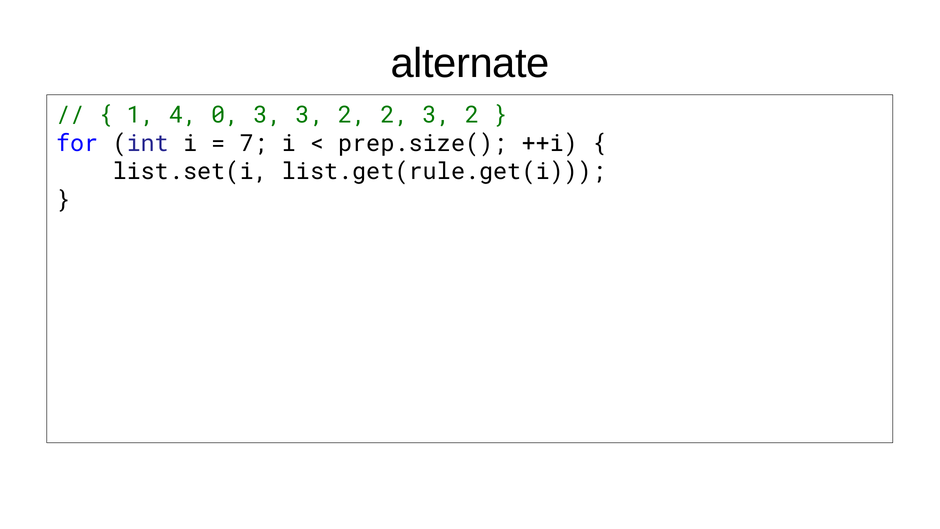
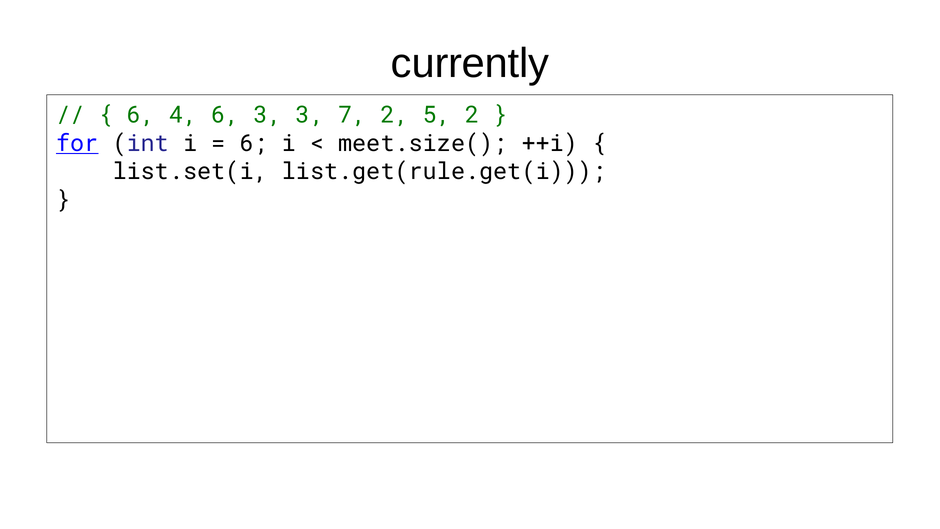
alternate: alternate -> currently (470, 63)
1: 1 -> 6 (141, 115)
4 0: 0 -> 6 (225, 115)
3 3 2: 2 -> 7 (352, 115)
2 3: 3 -> 5 (437, 115)
for underline: none -> present (77, 143)
7: 7 -> 6 (254, 143)
prep.size(: prep.size( -> meet.size( (423, 143)
